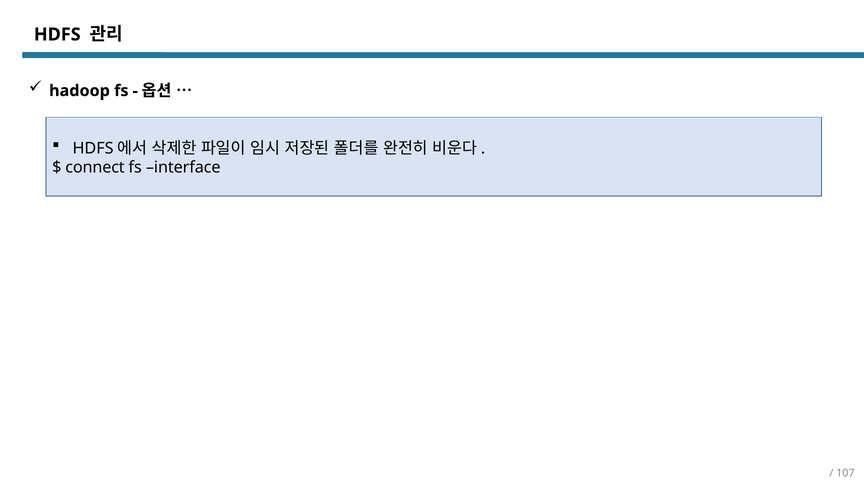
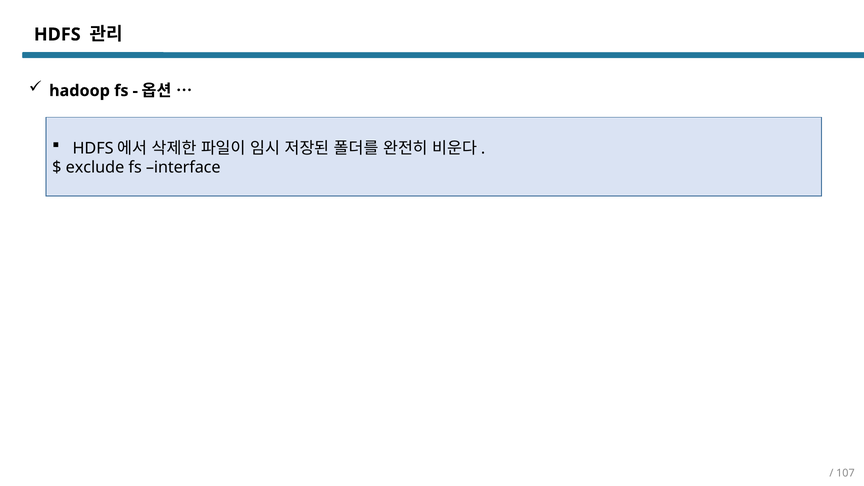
connect: connect -> exclude (95, 168)
